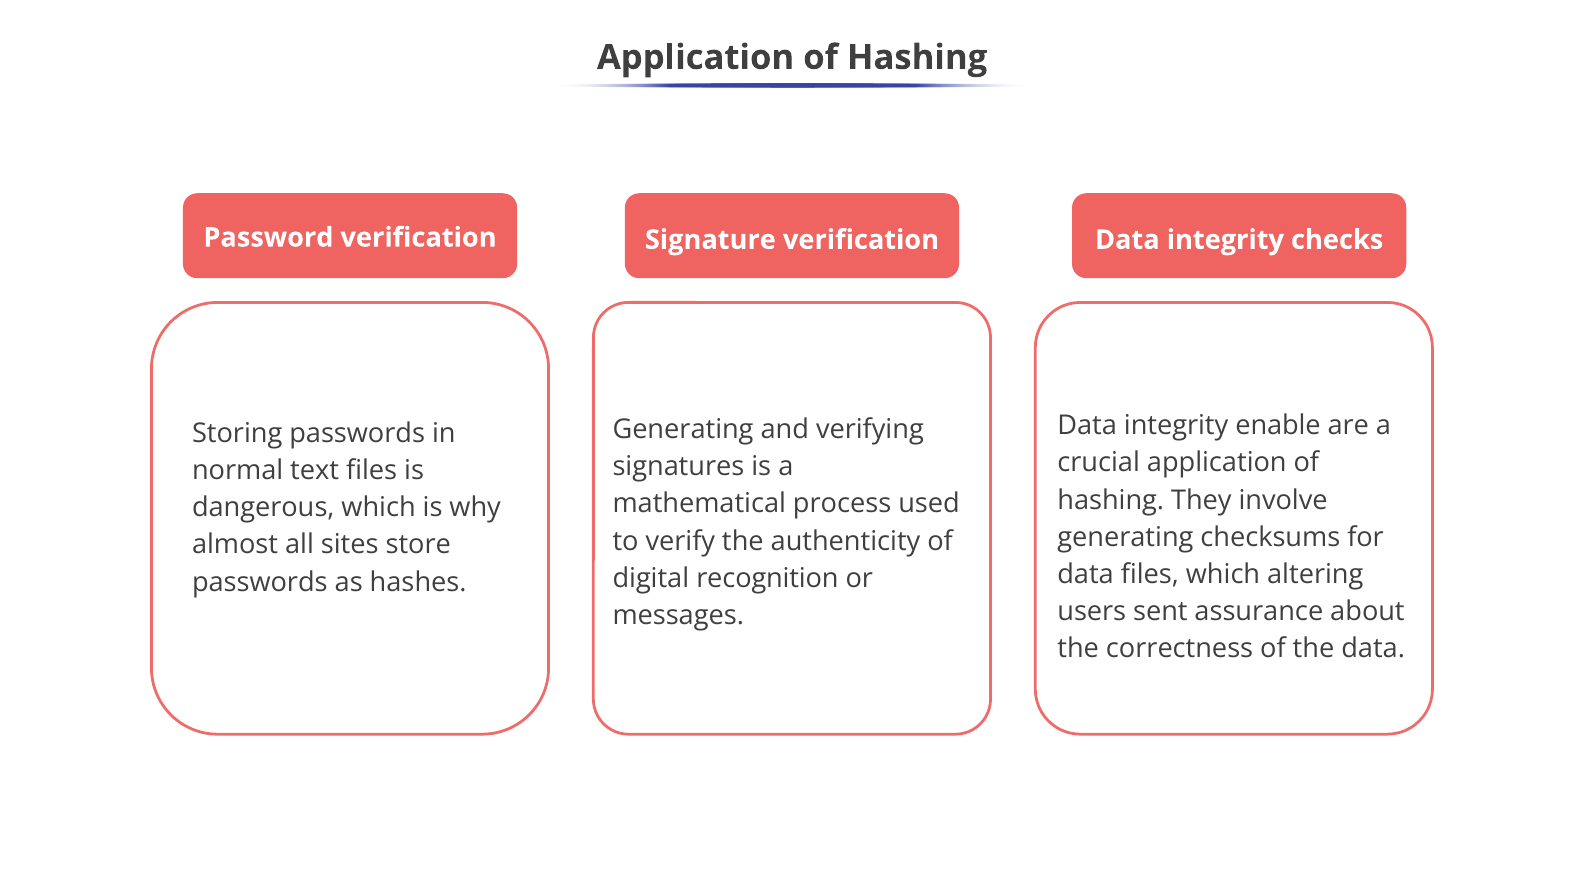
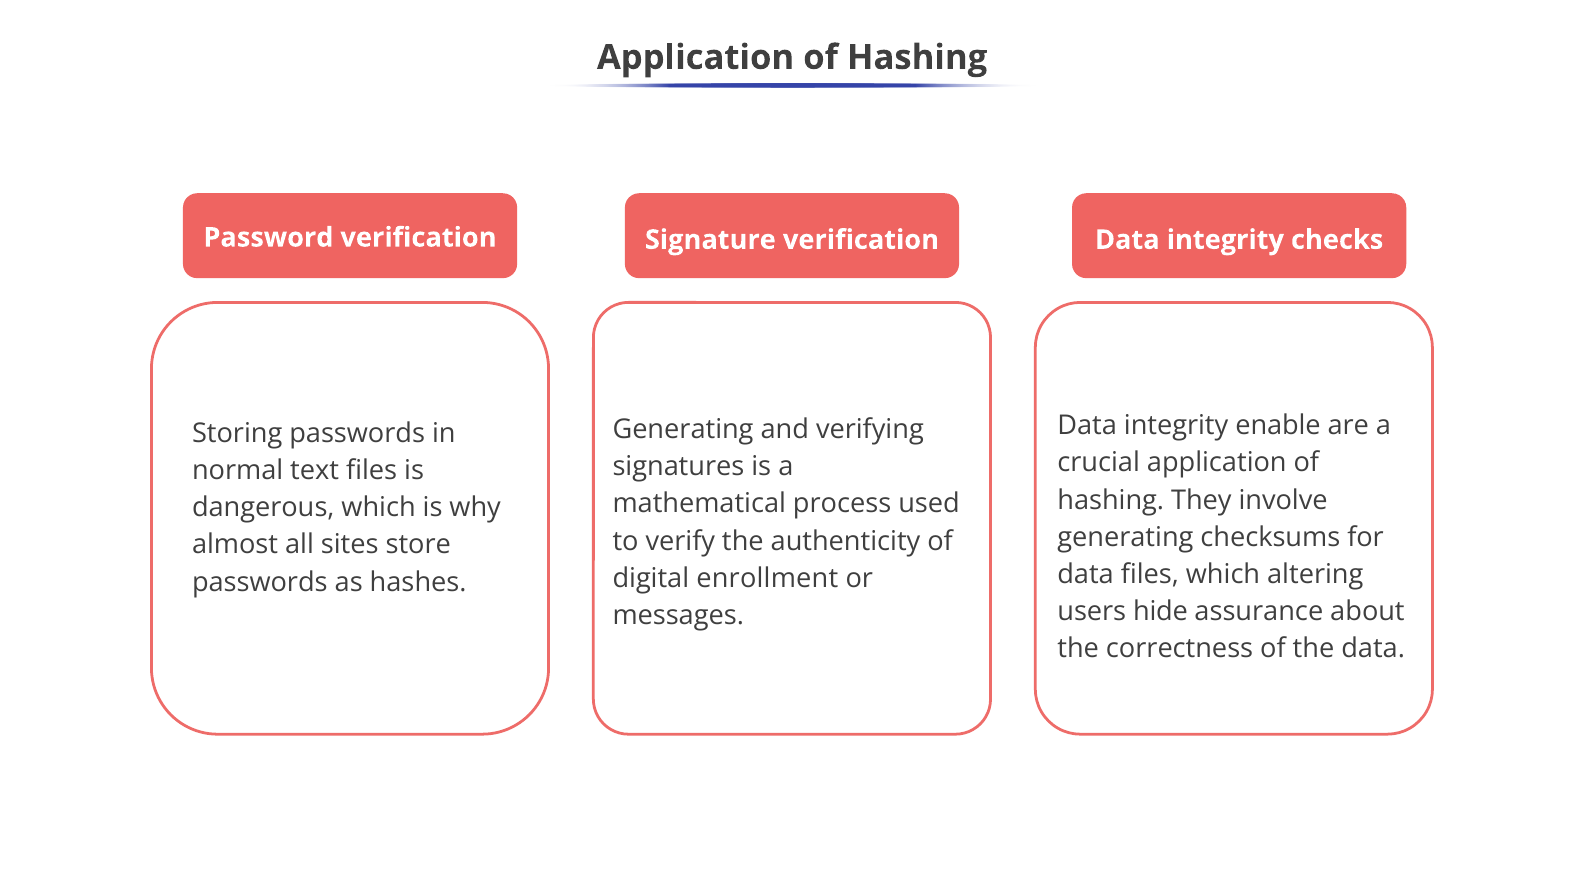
recognition: recognition -> enrollment (767, 578)
sent: sent -> hide (1160, 612)
